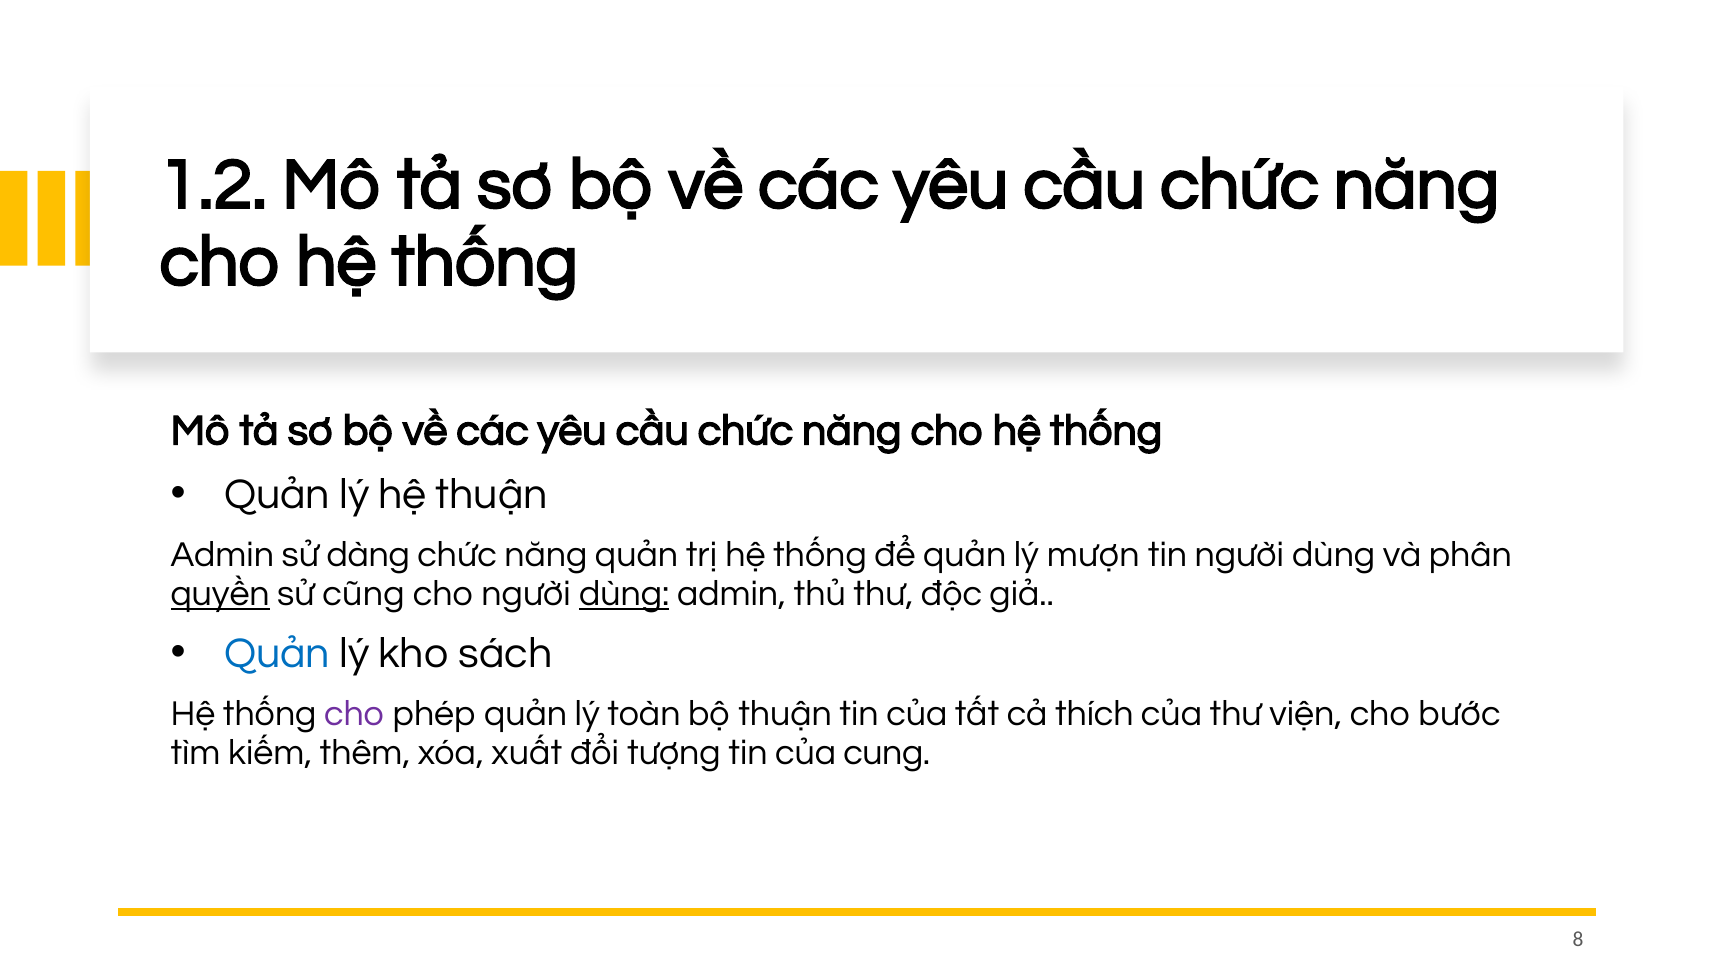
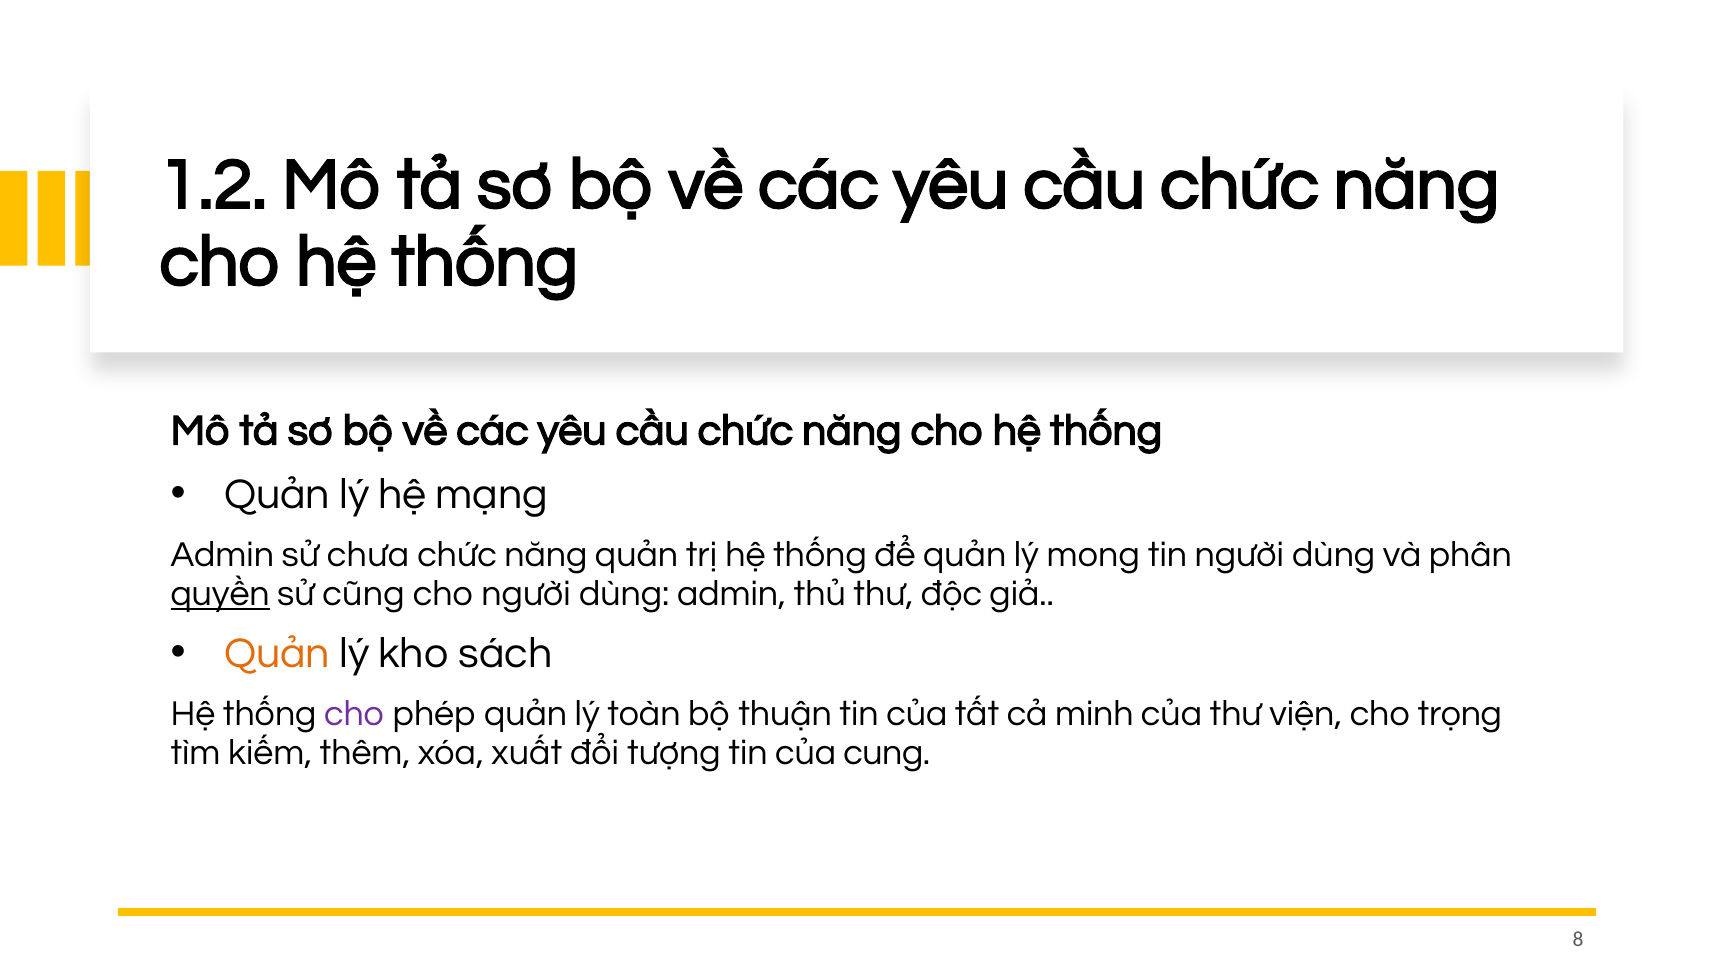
hệ thuận: thuận -> mạng (492, 494)
dàng: dàng -> chưa (368, 555)
mượn: mượn -> mong (1093, 555)
dùng underline: present -> none (624, 593)
Quản colour: blue -> orange (277, 654)
thích: thích -> minh (1094, 714)
bước: bước -> trọng (1460, 714)
